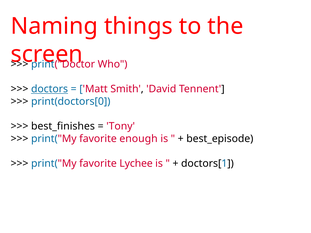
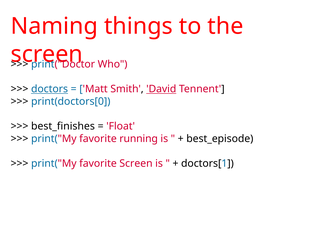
David underline: none -> present (161, 89)
Tony: Tony -> Float (121, 126)
enough: enough -> running (139, 139)
favorite Lychee: Lychee -> Screen (136, 164)
